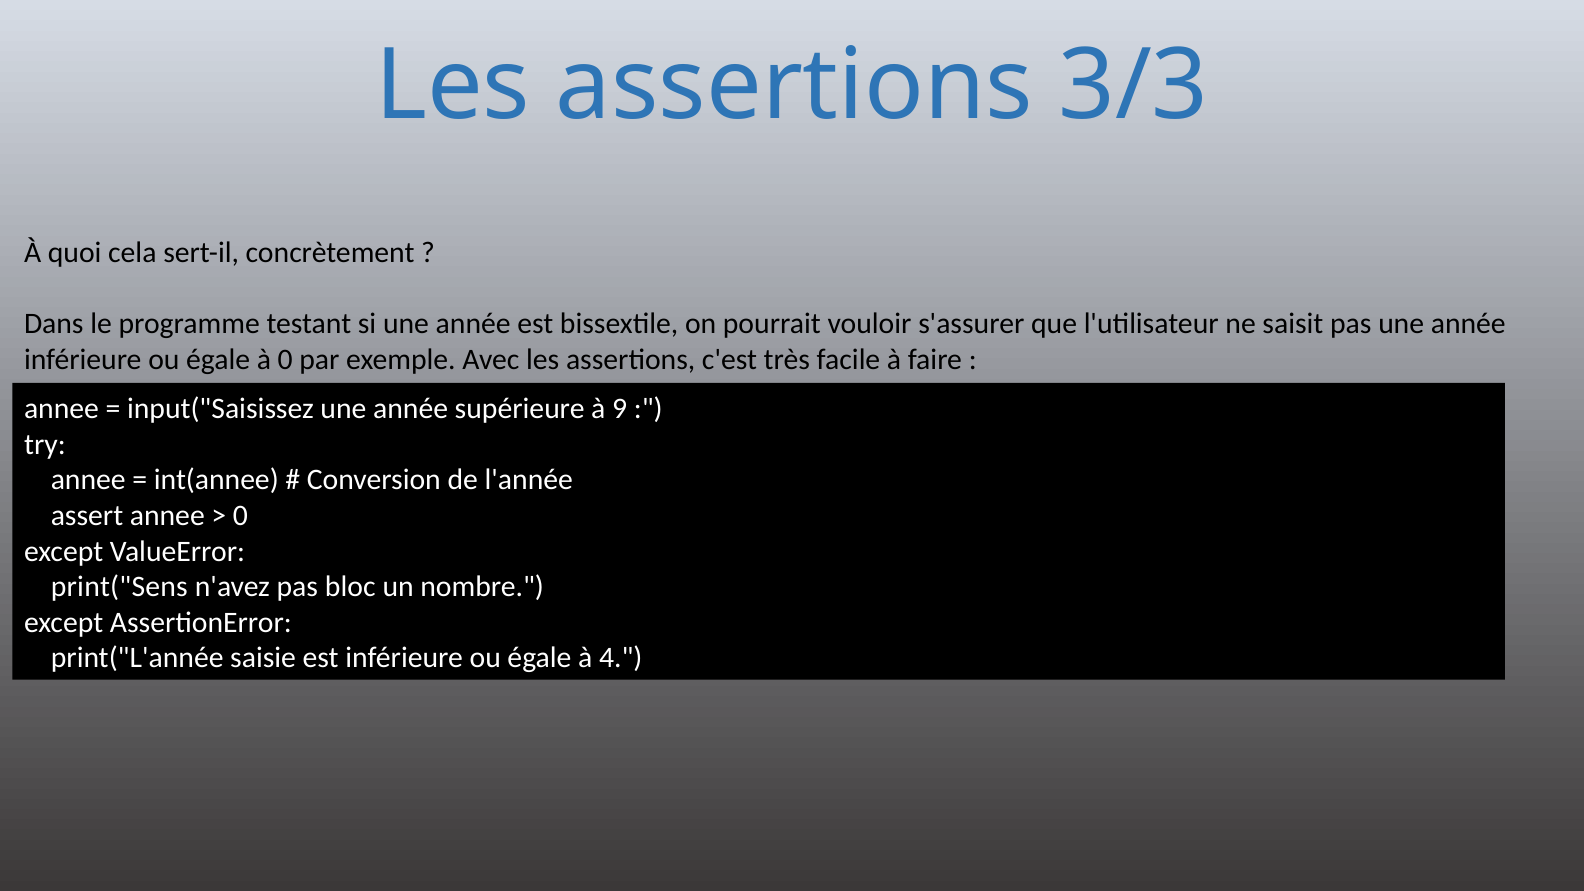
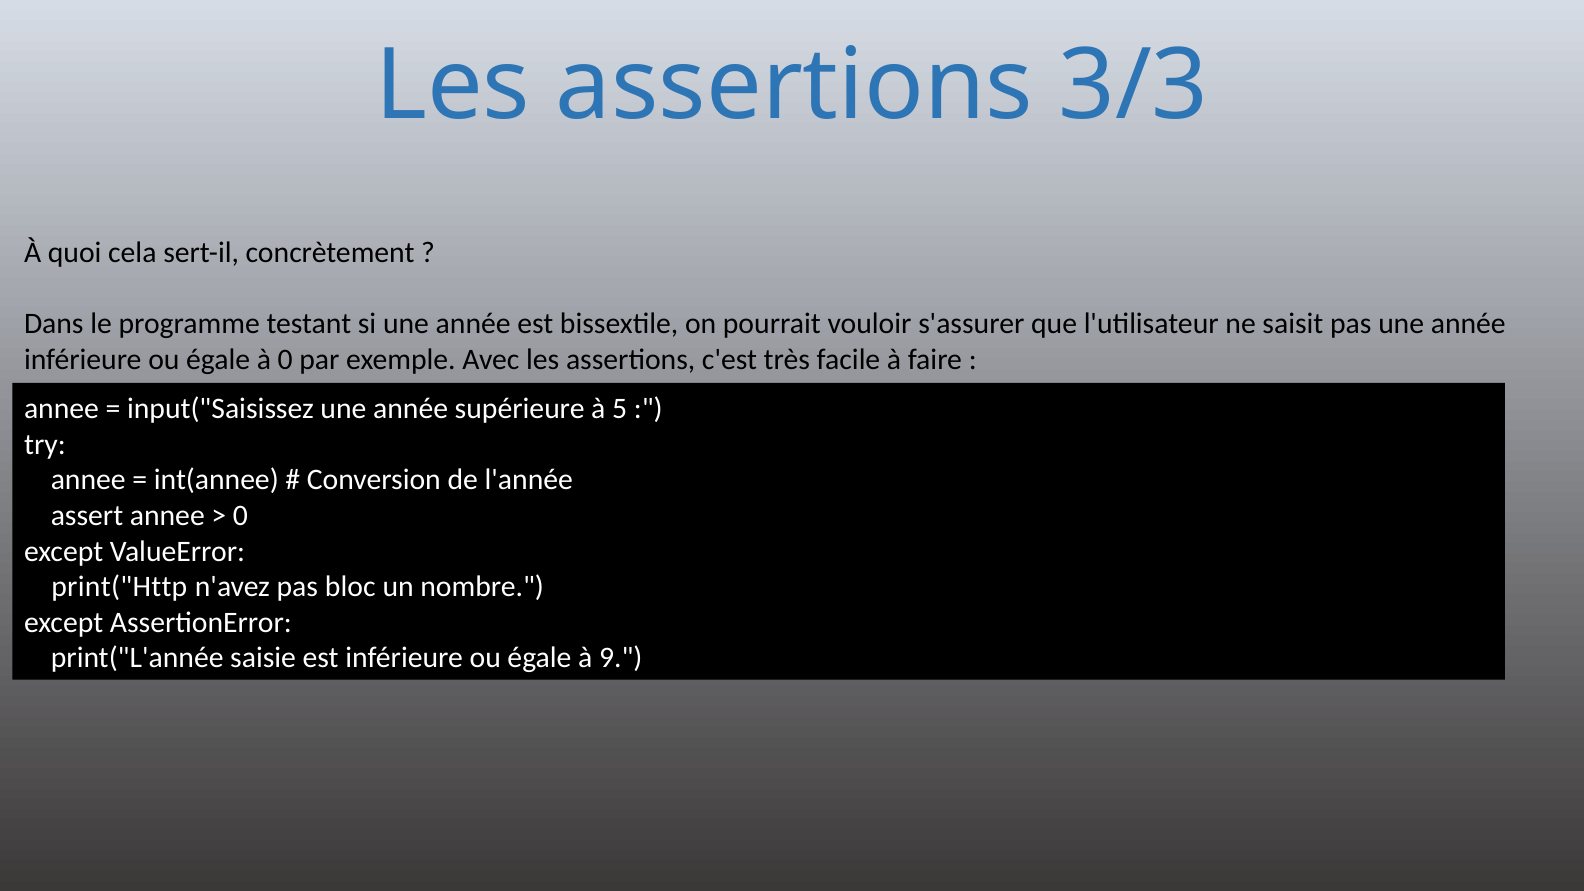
9: 9 -> 5 (620, 409)
print("Sens: print("Sens -> print("Http (119, 587)
4: 4 -> 9 (621, 658)
